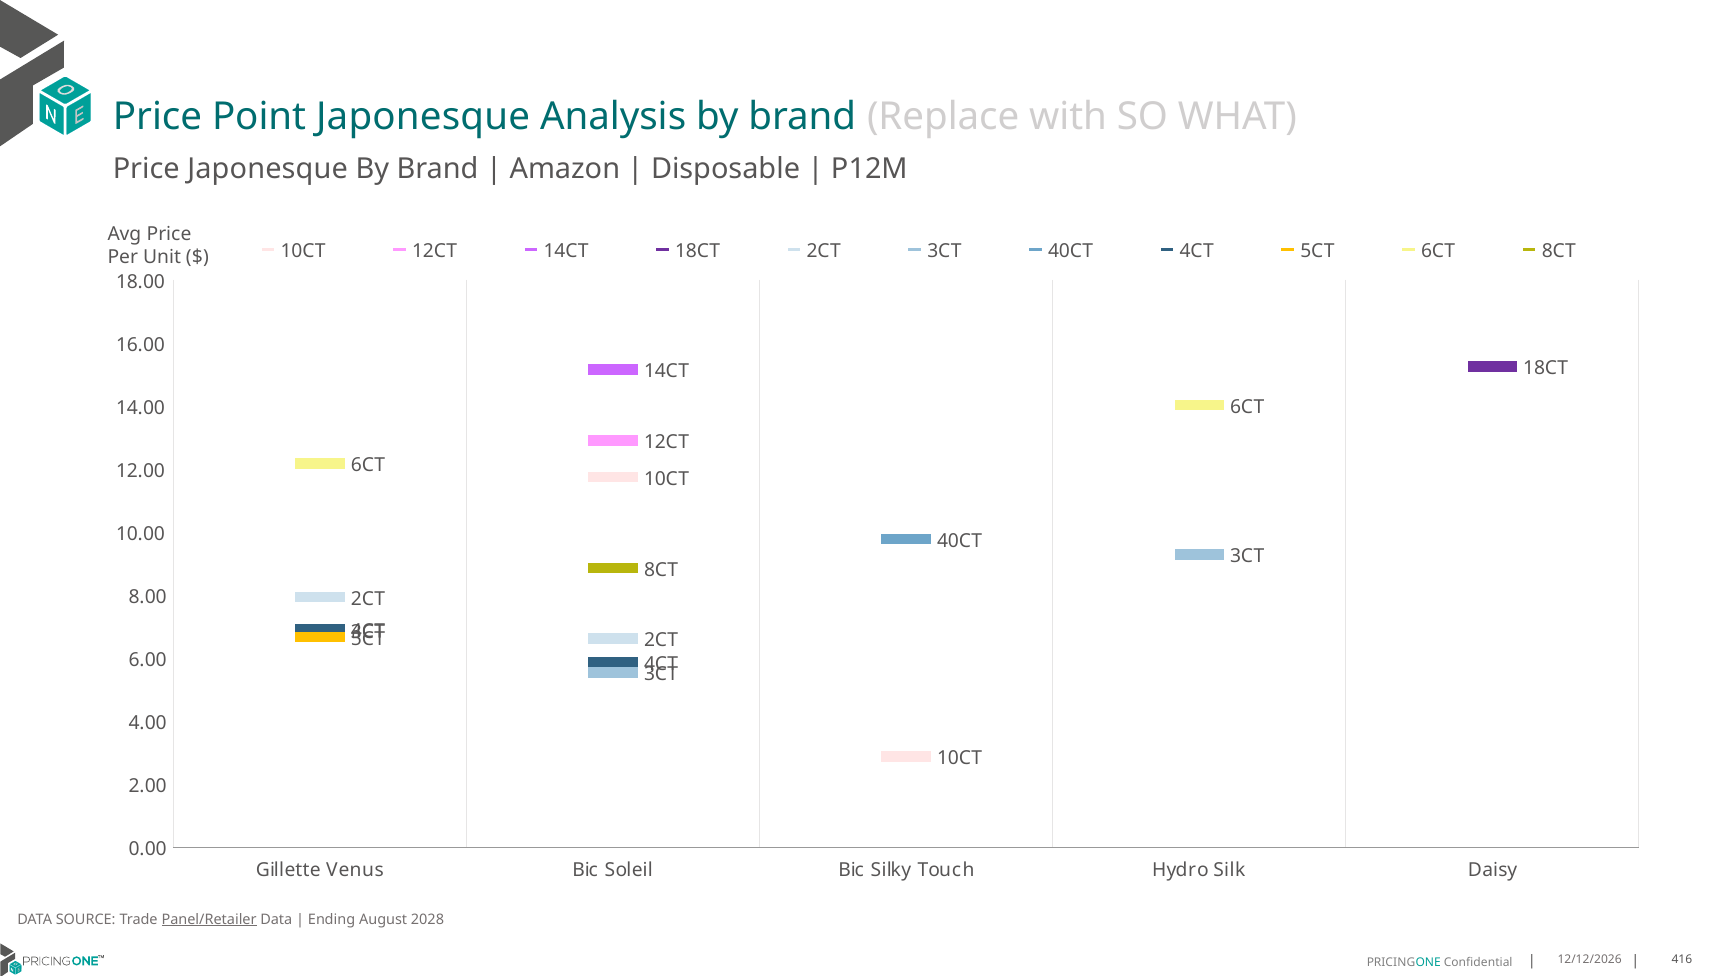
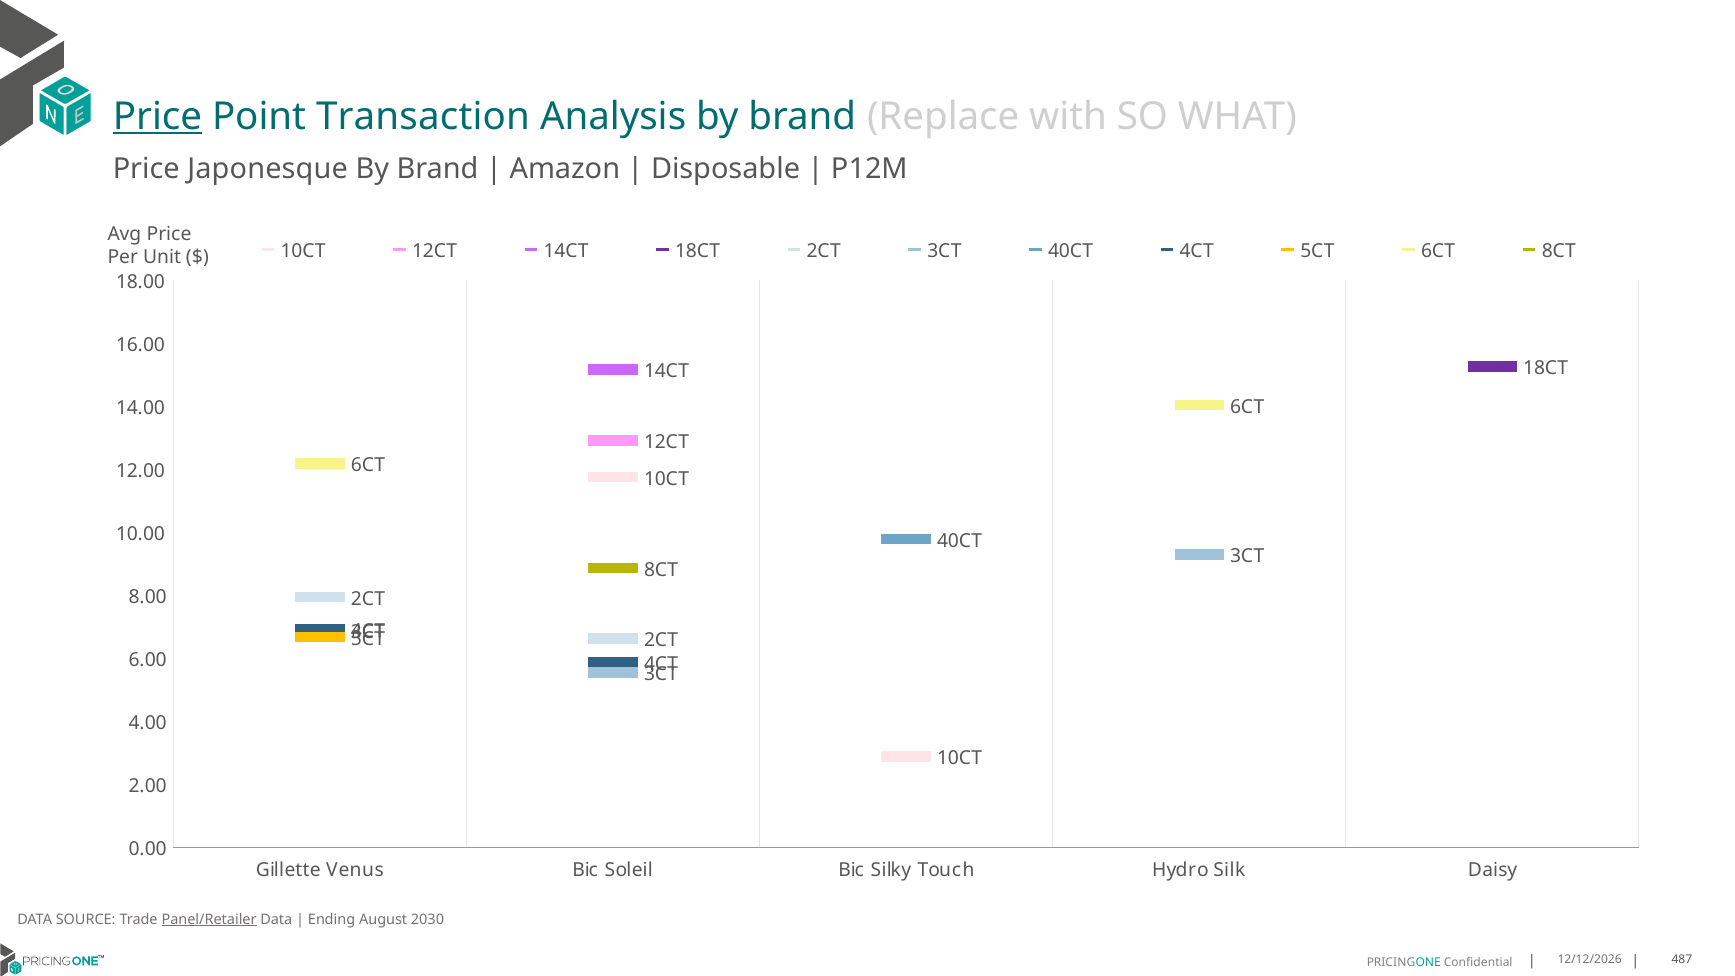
Price underline: none -> present (158, 117)
Point Japonesque: Japonesque -> Transaction (423, 117)
2028: 2028 -> 2030 (427, 919)
416: 416 -> 487 (1682, 960)
